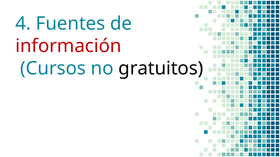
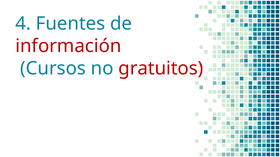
gratuitos colour: black -> red (161, 69)
